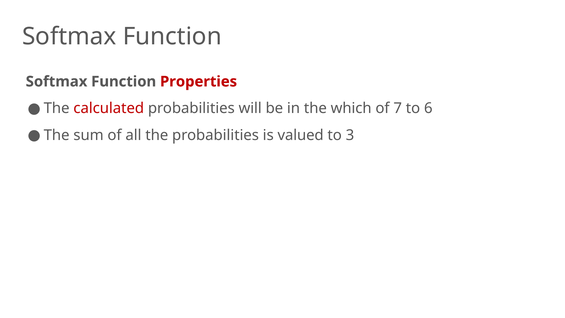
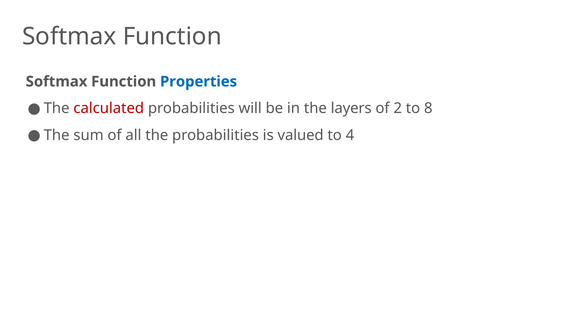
Properties colour: red -> blue (199, 82)
which: which -> layers (351, 108)
7: 7 -> 2 (398, 108)
6: 6 -> 8 (428, 108)
3: 3 -> 4 (350, 135)
